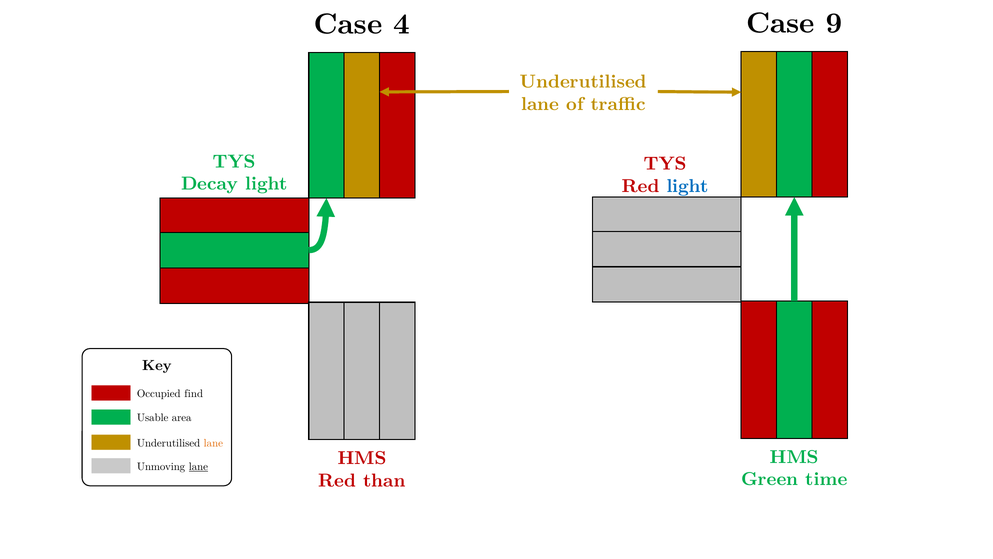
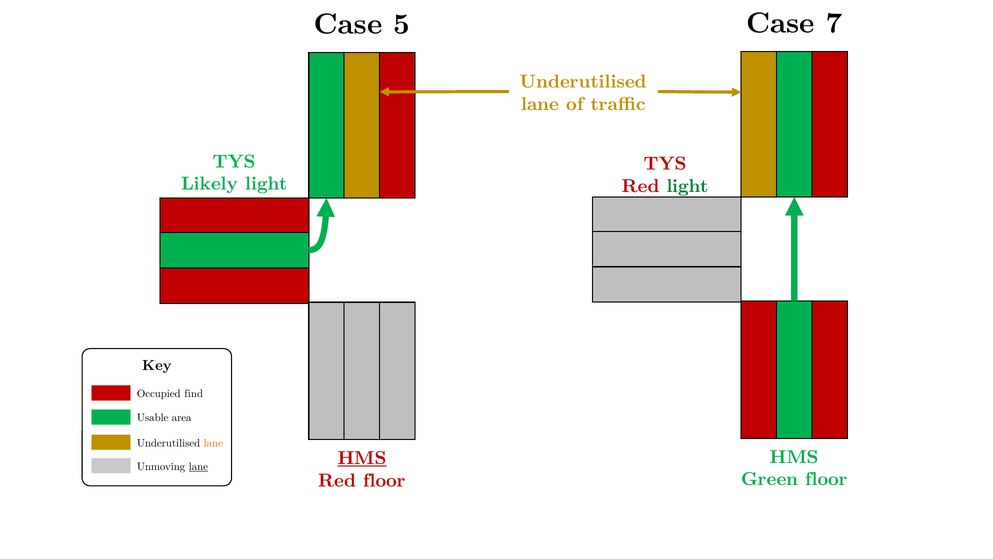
4: 4 -> 5 (402, 24)
9: 9 -> 7 (834, 23)
Decay: Decay -> Likely (210, 184)
light colour: blue -> green (688, 186)
HMS underline: none -> present (362, 458)
Green time: time -> floor (827, 479)
Red than: than -> floor (384, 480)
